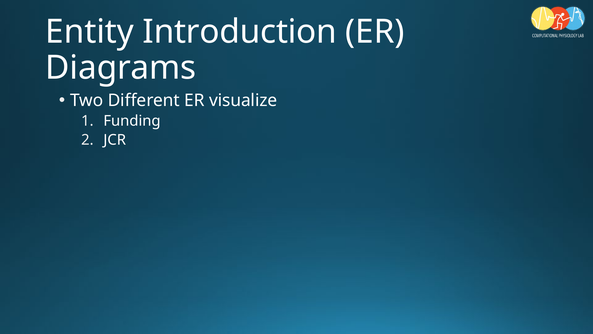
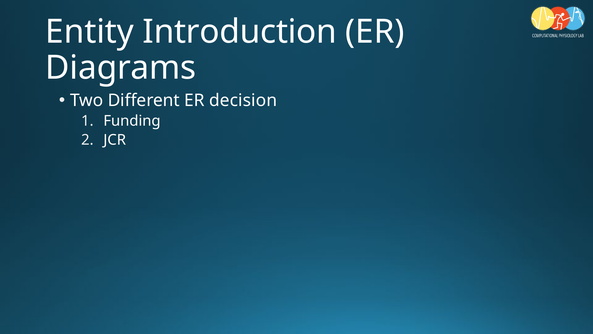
visualize: visualize -> decision (243, 100)
